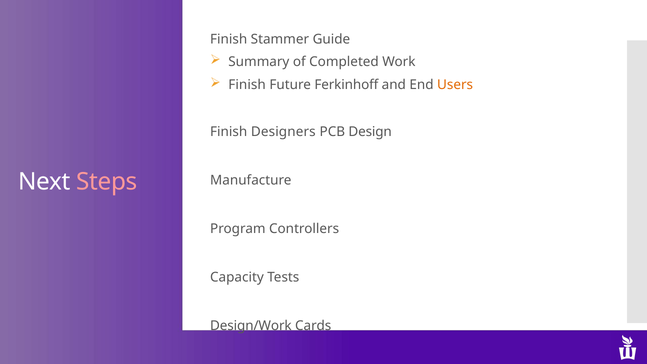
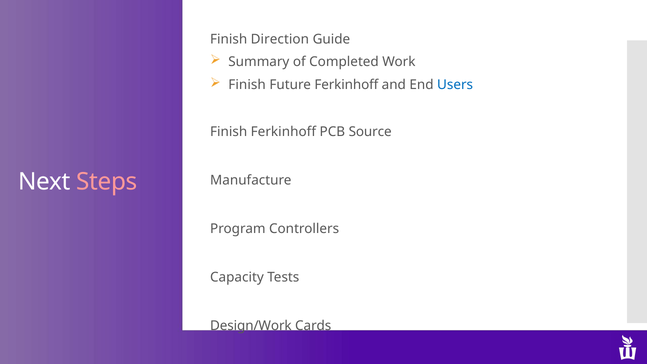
Stammer: Stammer -> Direction (280, 39)
Users colour: orange -> blue (455, 85)
Finish Designers: Designers -> Ferkinhoff (283, 132)
Design: Design -> Source (370, 132)
